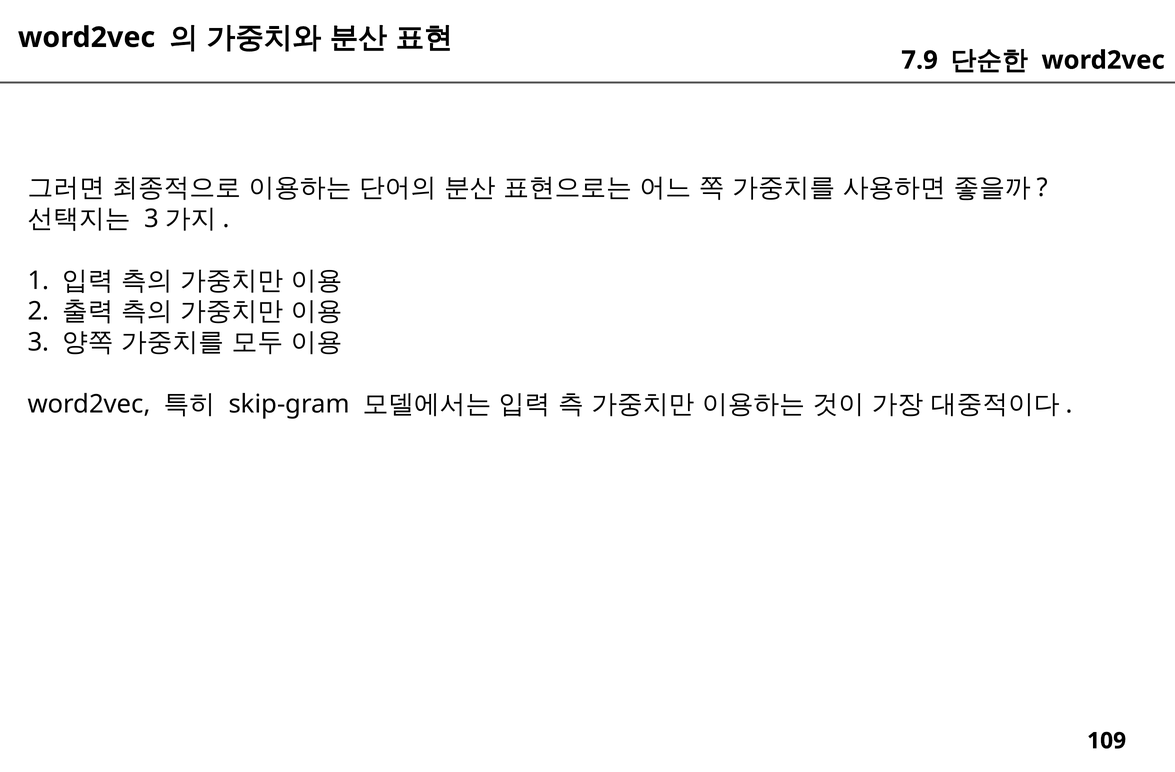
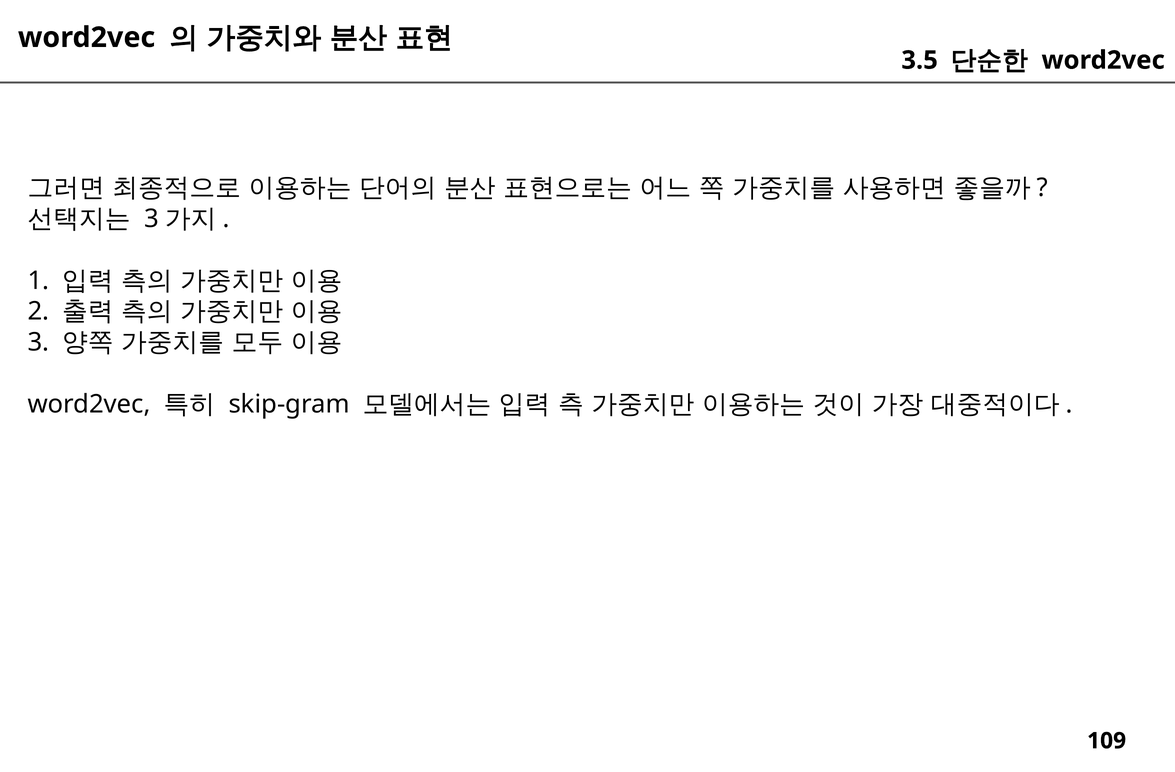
7.9: 7.9 -> 3.5 (920, 60)
